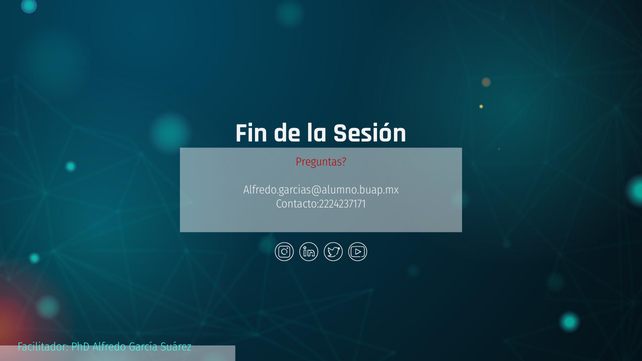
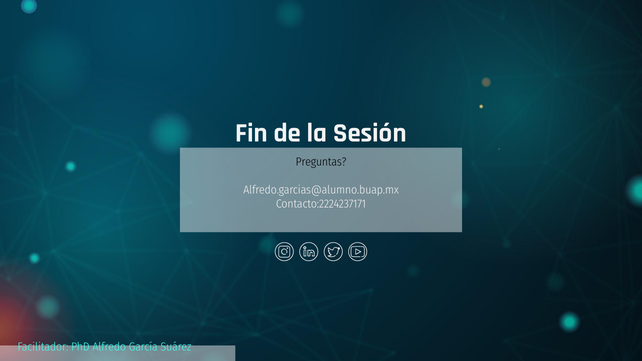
Preguntas colour: red -> black (321, 162)
